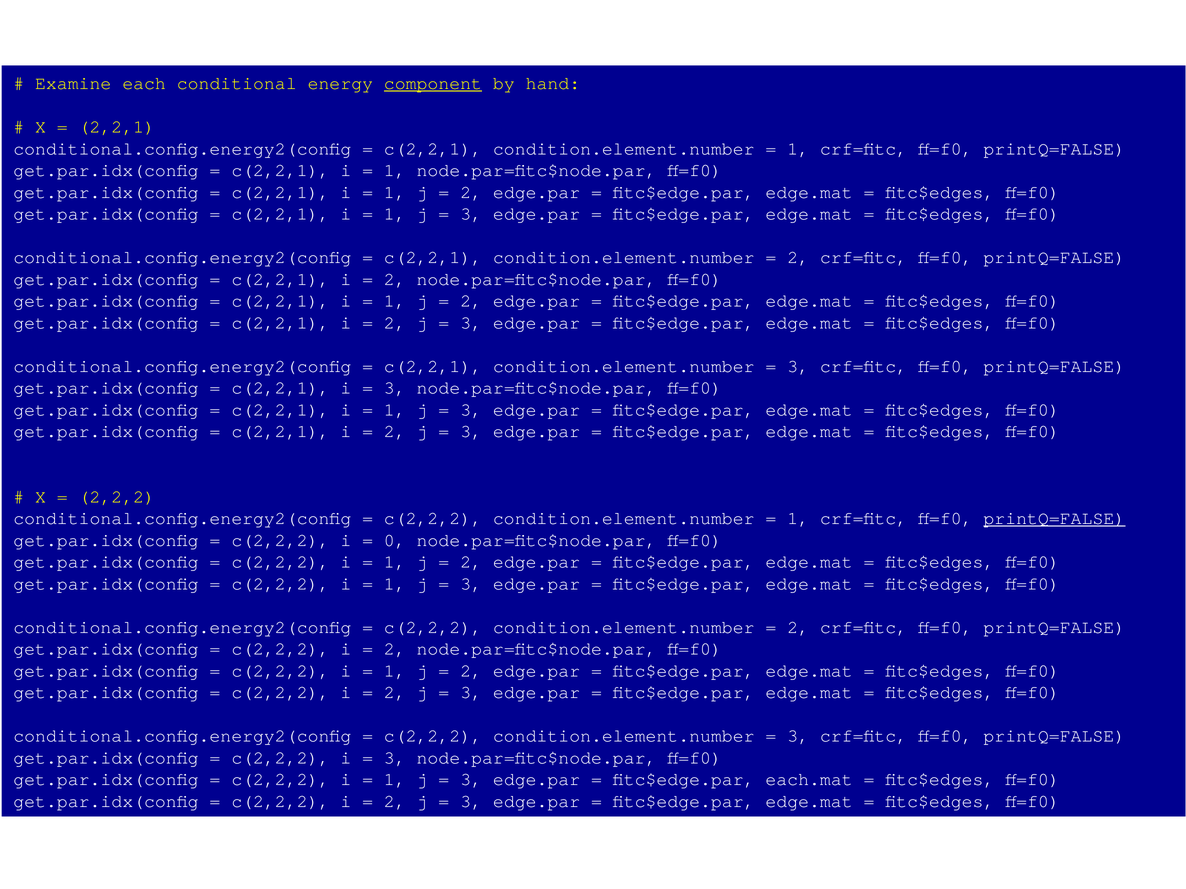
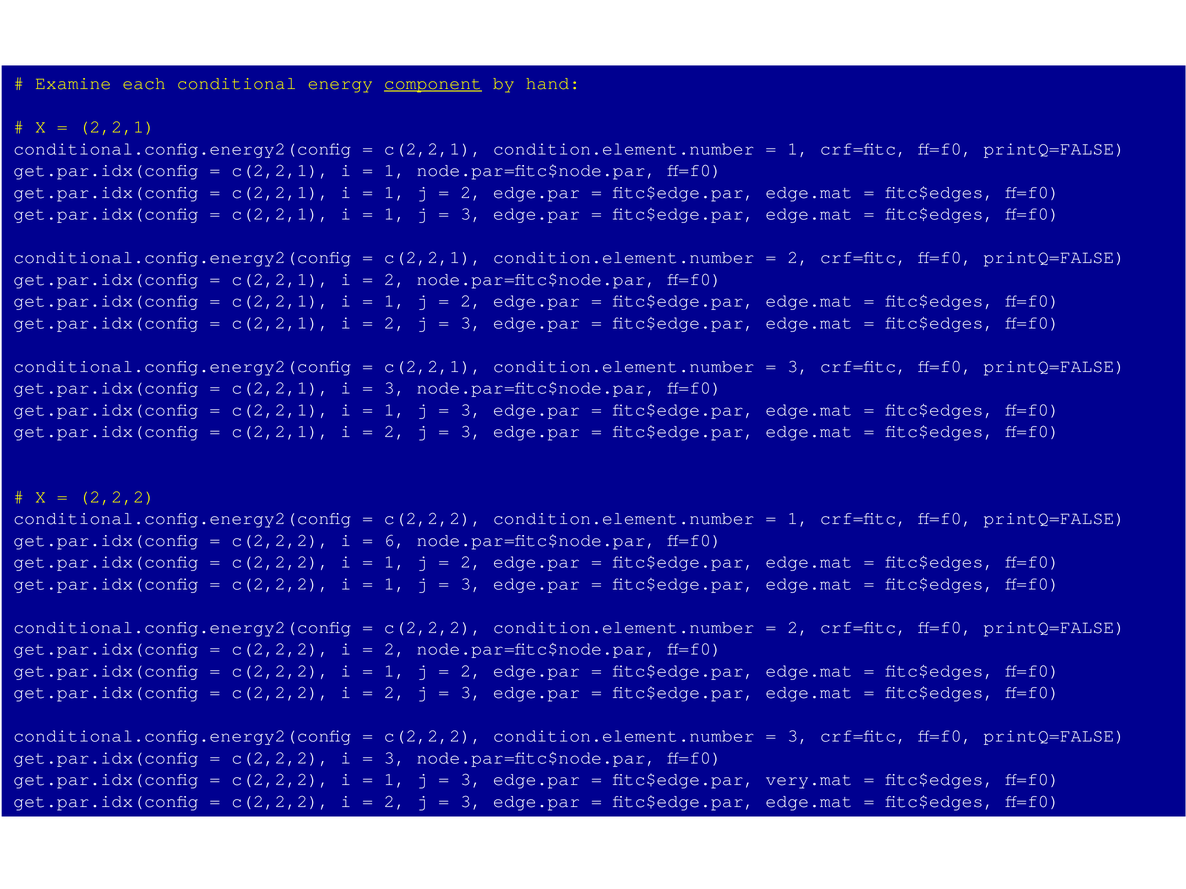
printQ=FALSE underline: present -> none (1054, 519)
0: 0 -> 6 (395, 540)
each.mat: each.mat -> very.mat (809, 780)
